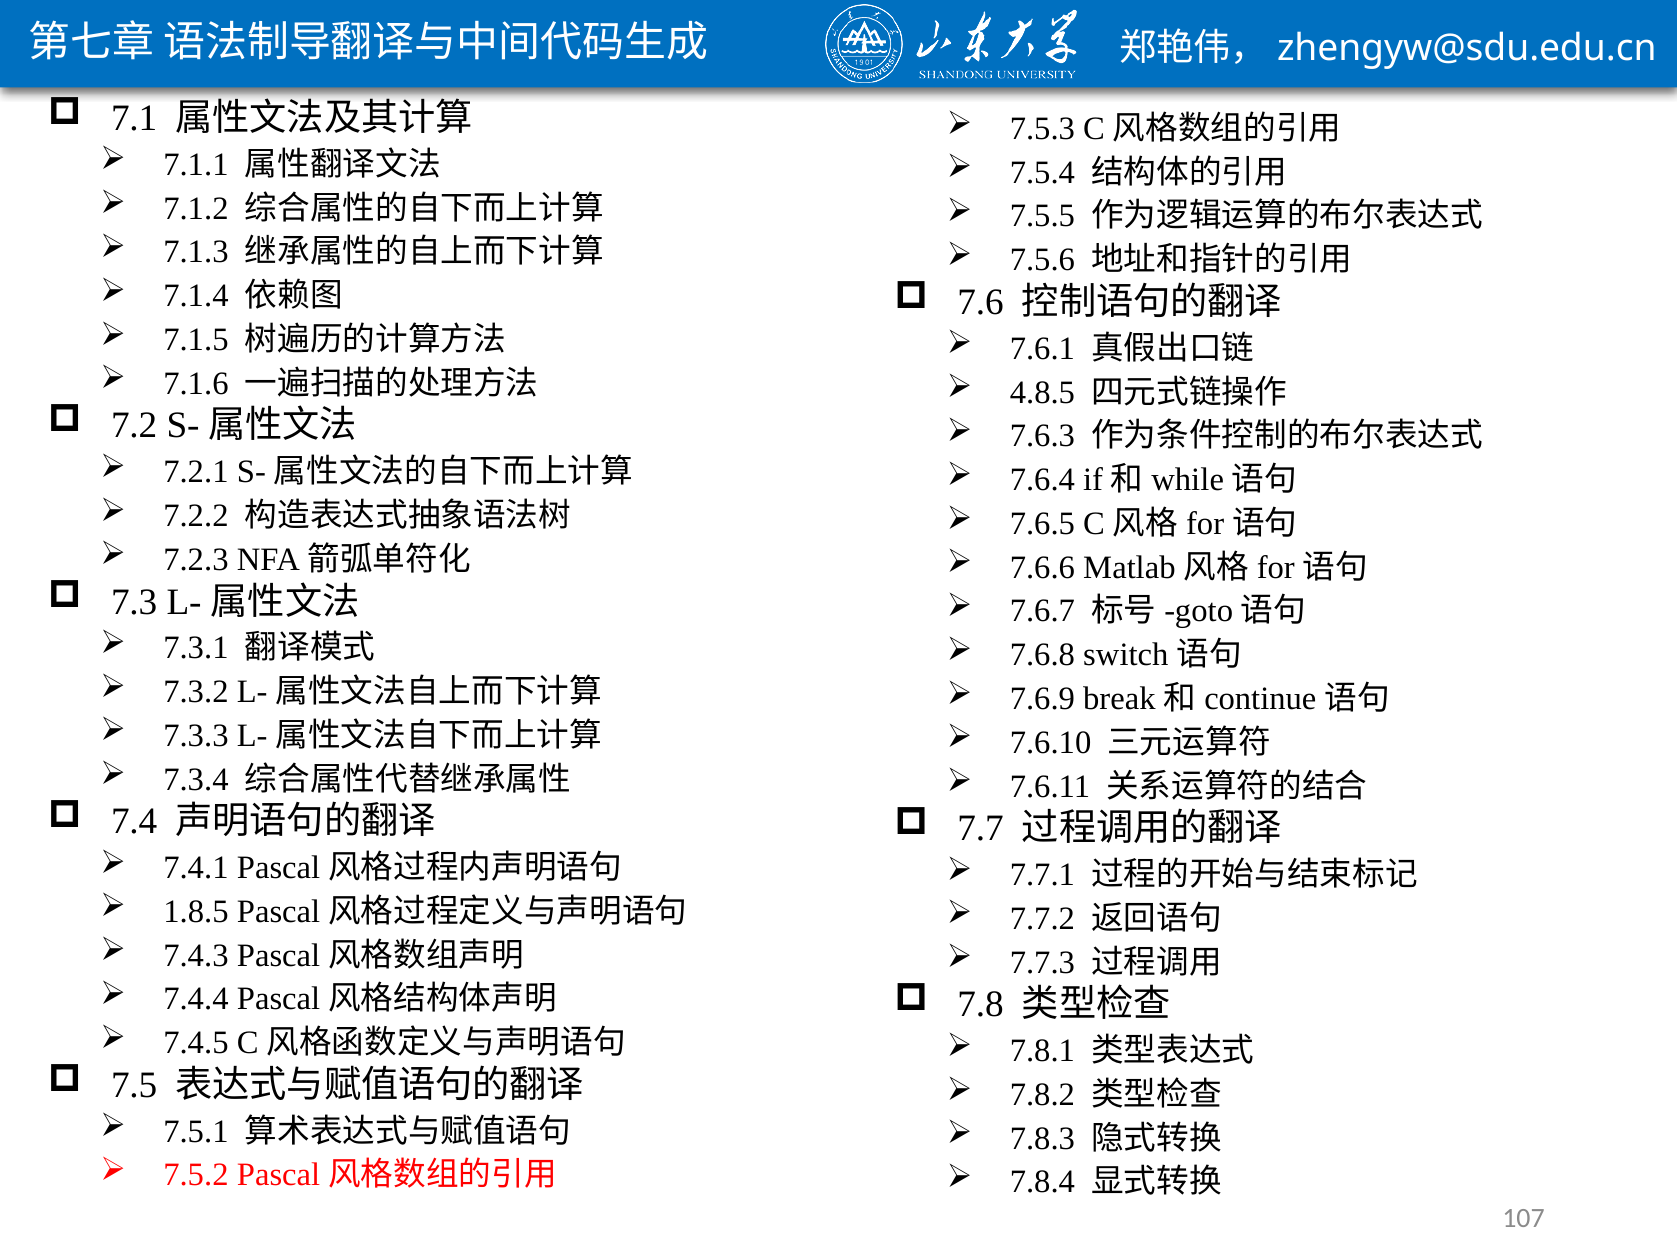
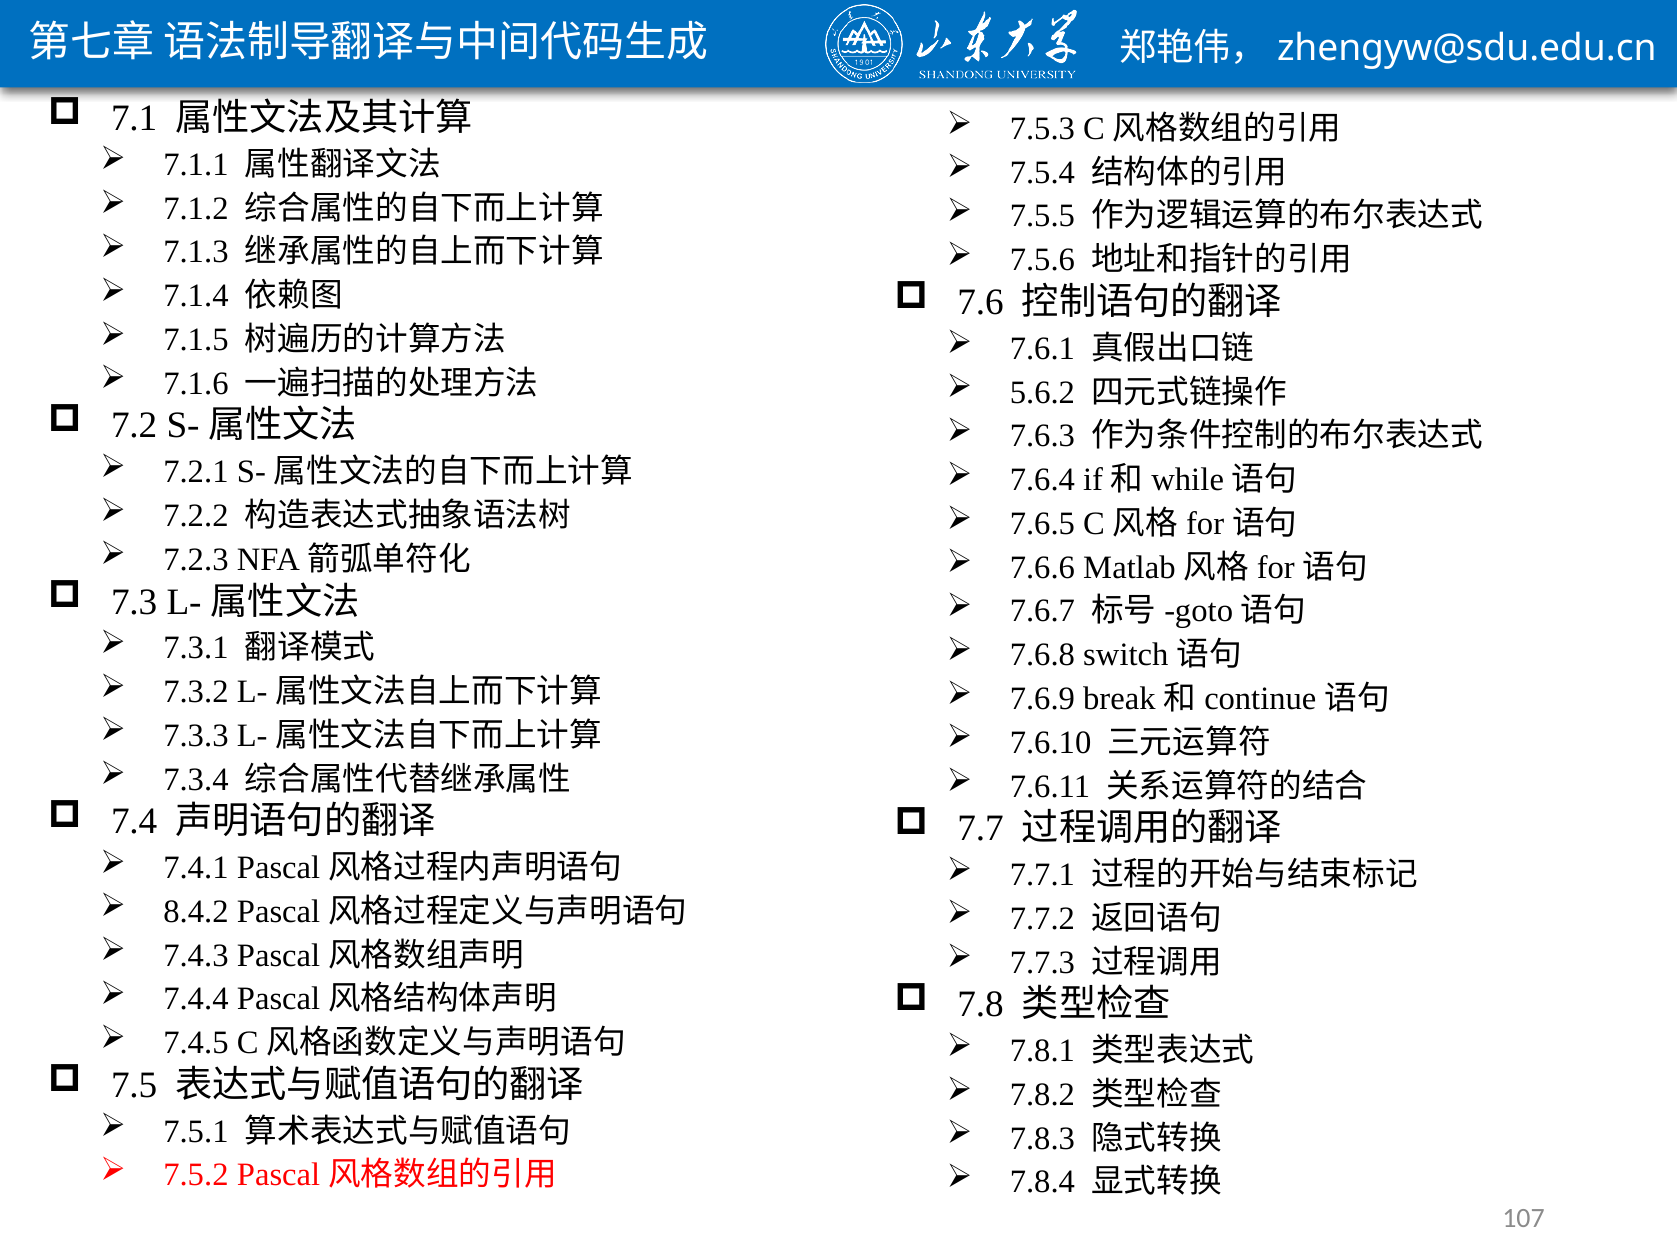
4.8.5: 4.8.5 -> 5.6.2 (1042, 392)
1.8.5: 1.8.5 -> 8.4.2 (196, 911)
